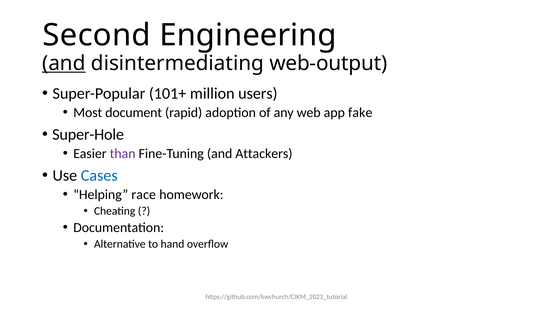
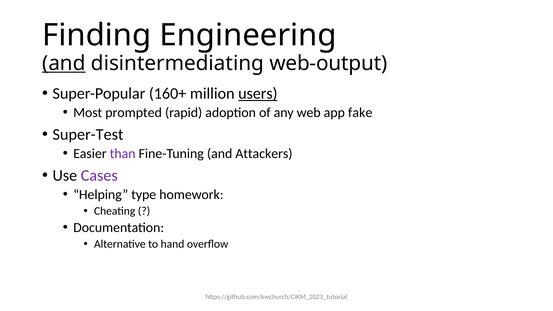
Second: Second -> Finding (97, 35)
101+: 101+ -> 160+ (168, 93)
users underline: none -> present (258, 93)
document: document -> prompted (134, 113)
Super-Hole: Super-Hole -> Super-Test (88, 134)
Cases colour: blue -> purple (99, 175)
race: race -> type (144, 195)
